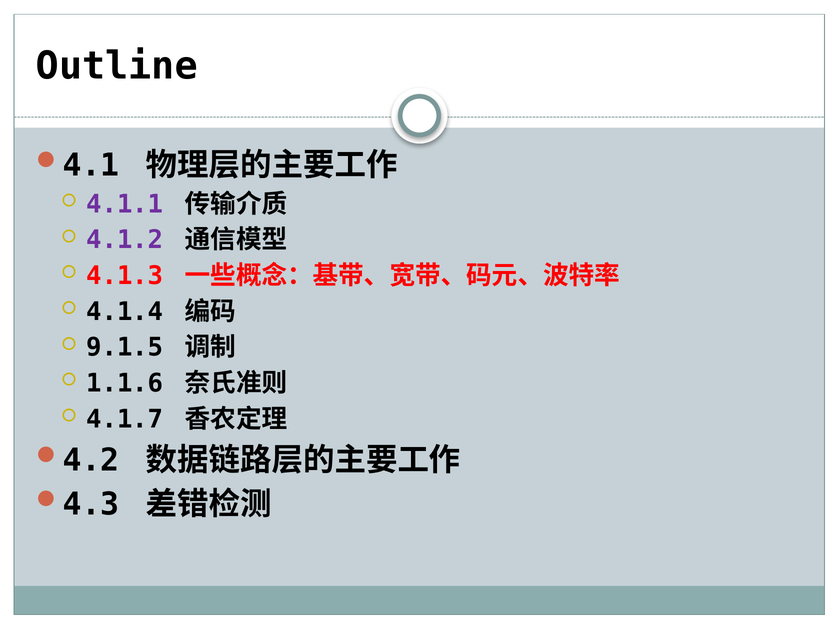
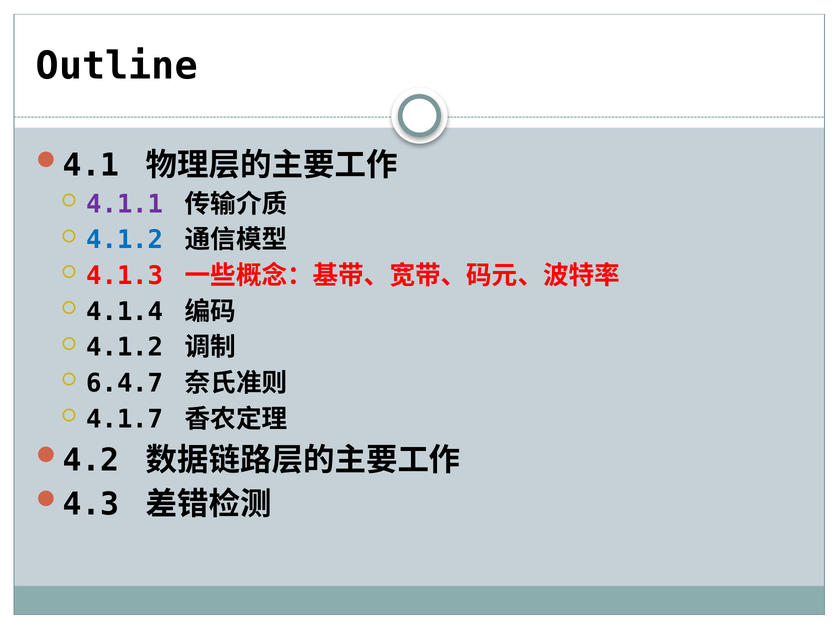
4.1.2 colour: purple -> blue (125, 240)
9.1.5: 9.1.5 -> 4.1.2 (125, 348)
1.1.6: 1.1.6 -> 6.4.7 (125, 383)
